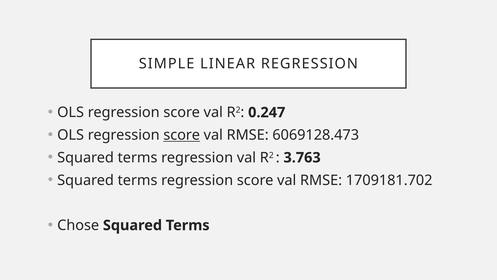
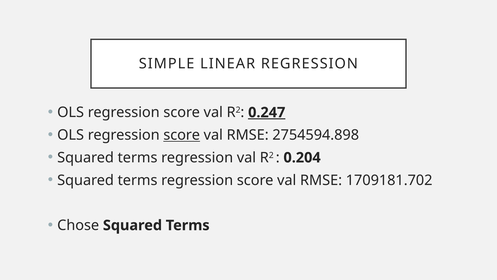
0.247 underline: none -> present (267, 112)
6069128.473: 6069128.473 -> 2754594.898 (316, 135)
3.763: 3.763 -> 0.204 (302, 157)
